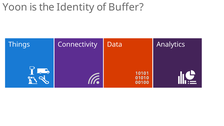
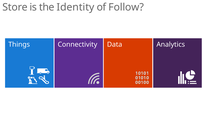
Yoon: Yoon -> Store (15, 7)
Buffer: Buffer -> Follow (126, 7)
